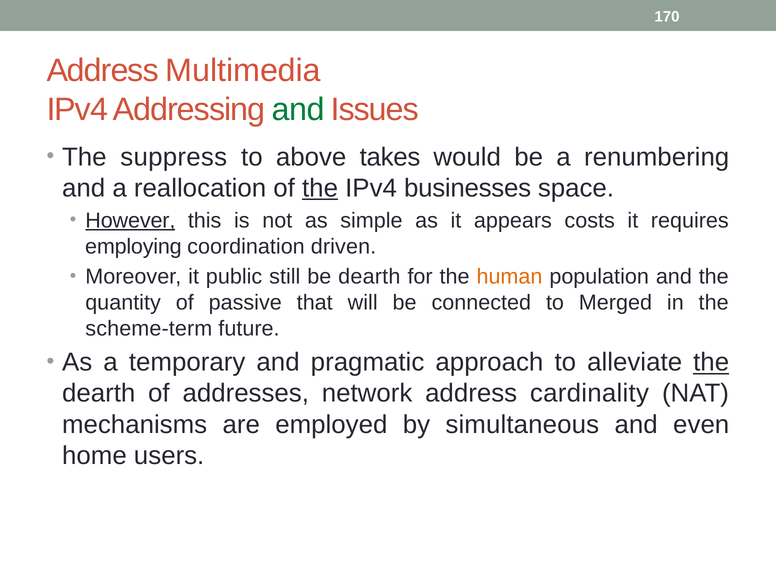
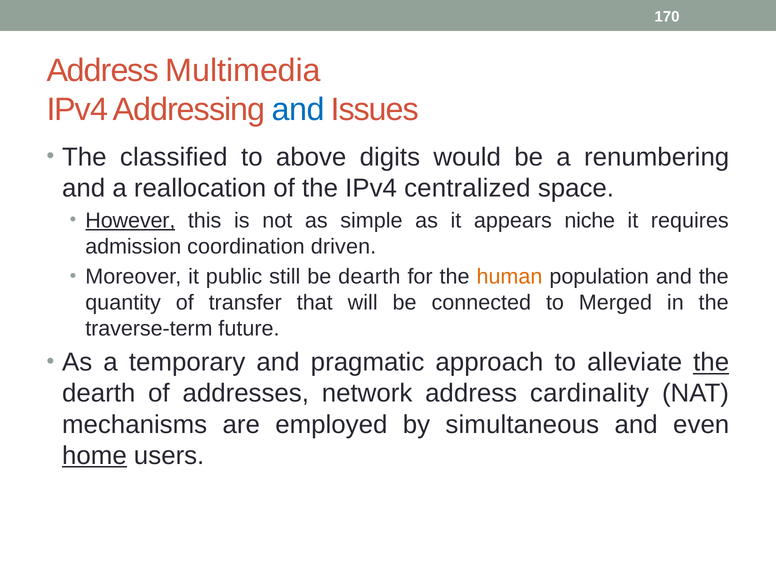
and colour: green -> blue (298, 110)
suppress: suppress -> classified (174, 157)
takes: takes -> digits (390, 157)
the underline: present -> none (320, 188)
businesses: businesses -> centralized (467, 188)
costs: costs -> niche (590, 221)
employing: employing -> admission (133, 246)
passive: passive -> transfer (245, 303)
scheme-term: scheme-term -> traverse-term (149, 328)
home underline: none -> present (94, 456)
